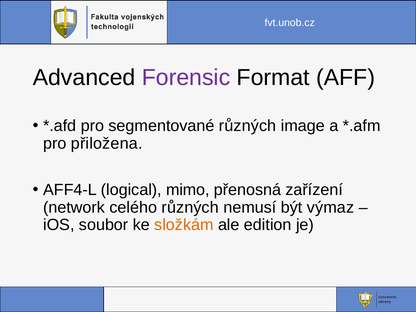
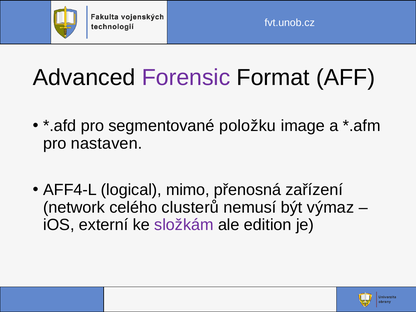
segmentované různých: různých -> položku (248, 126)
přiložena: přiložena -> nastaven (107, 143)
celého různých: různých -> clusterů (190, 207)
soubor: soubor -> externí (104, 225)
složkám colour: orange -> purple (184, 225)
